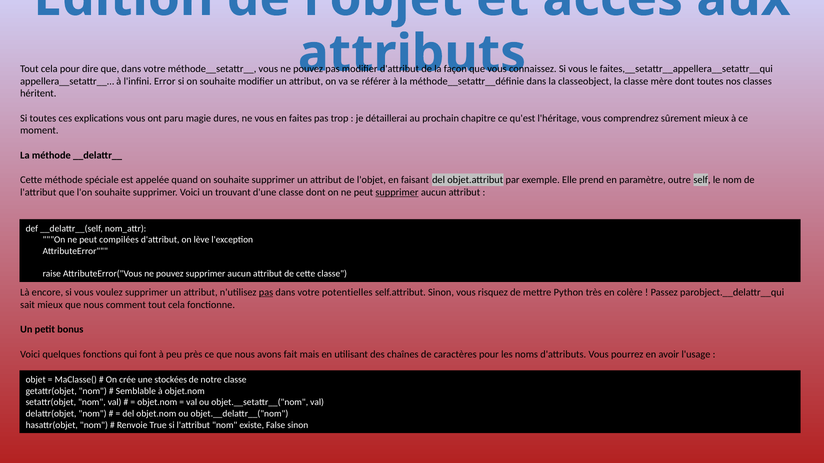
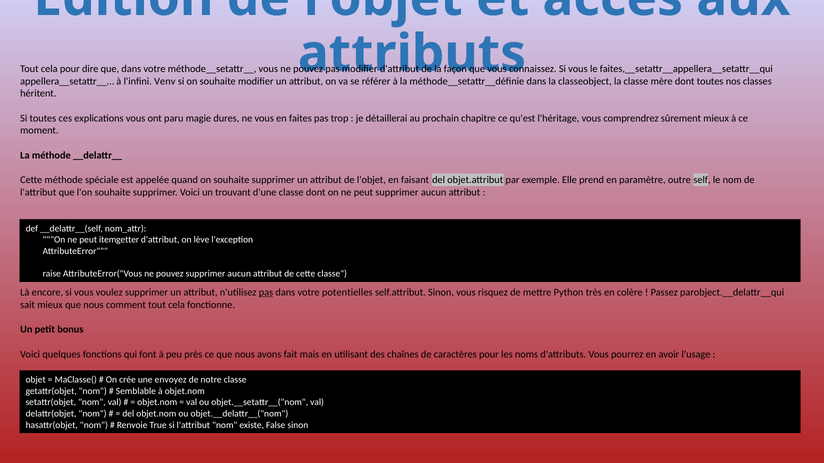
Error: Error -> Venv (165, 81)
supprimer underline: present -> none (397, 192)
compilées: compilées -> itemgetter (119, 240)
stockées: stockées -> envoyez (171, 380)
